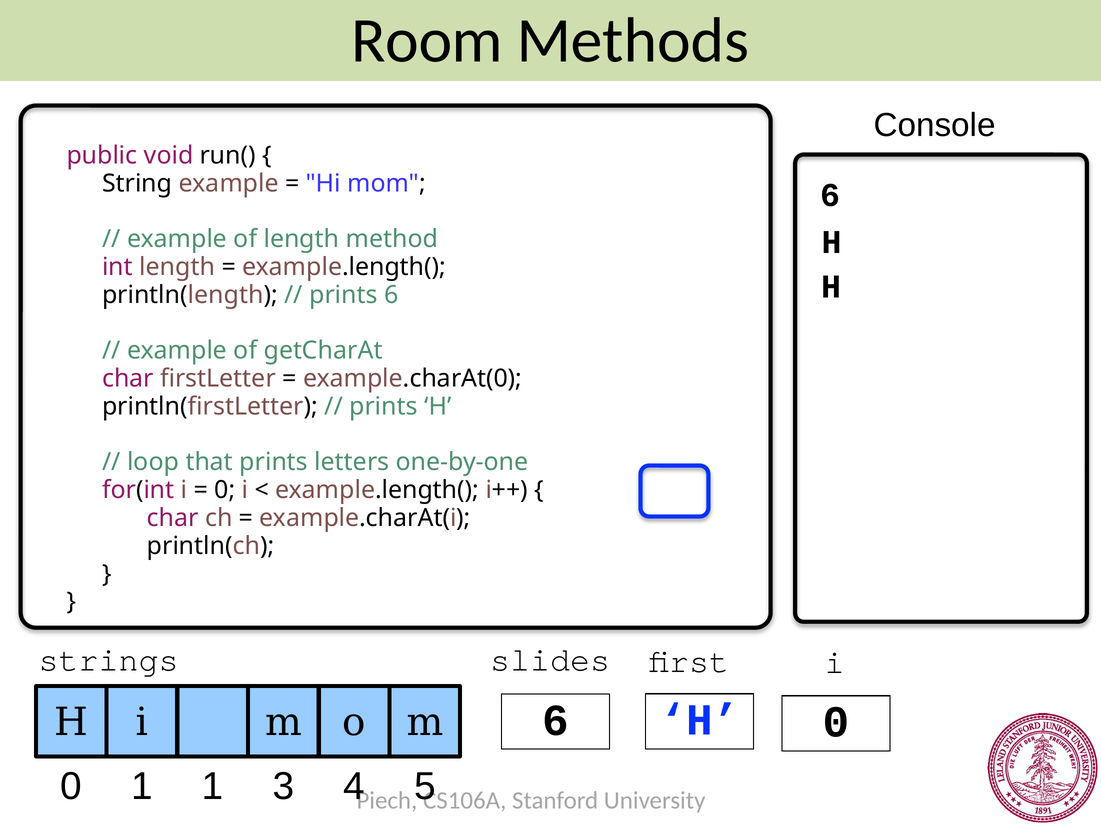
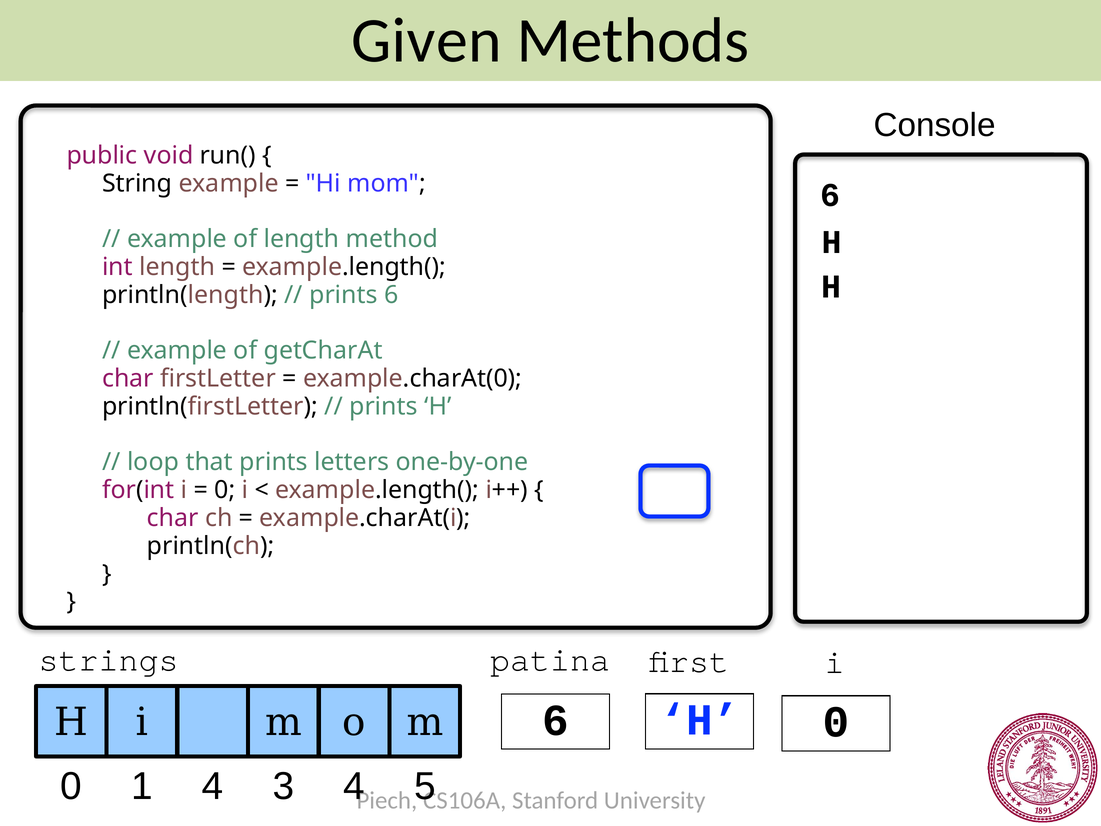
Room: Room -> Given (427, 41)
slides: slides -> patina (550, 660)
1 1: 1 -> 4 (213, 786)
